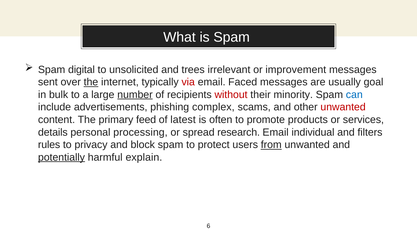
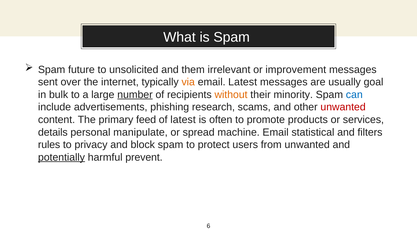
digital: digital -> future (81, 69)
trees: trees -> them (193, 69)
the underline: present -> none (91, 82)
via colour: red -> orange (188, 82)
email Faced: Faced -> Latest (243, 82)
without colour: red -> orange (231, 94)
complex: complex -> research (213, 107)
processing: processing -> manipulate (140, 132)
research: research -> machine (239, 132)
individual: individual -> statistical (313, 132)
from underline: present -> none (271, 145)
explain: explain -> prevent (144, 157)
